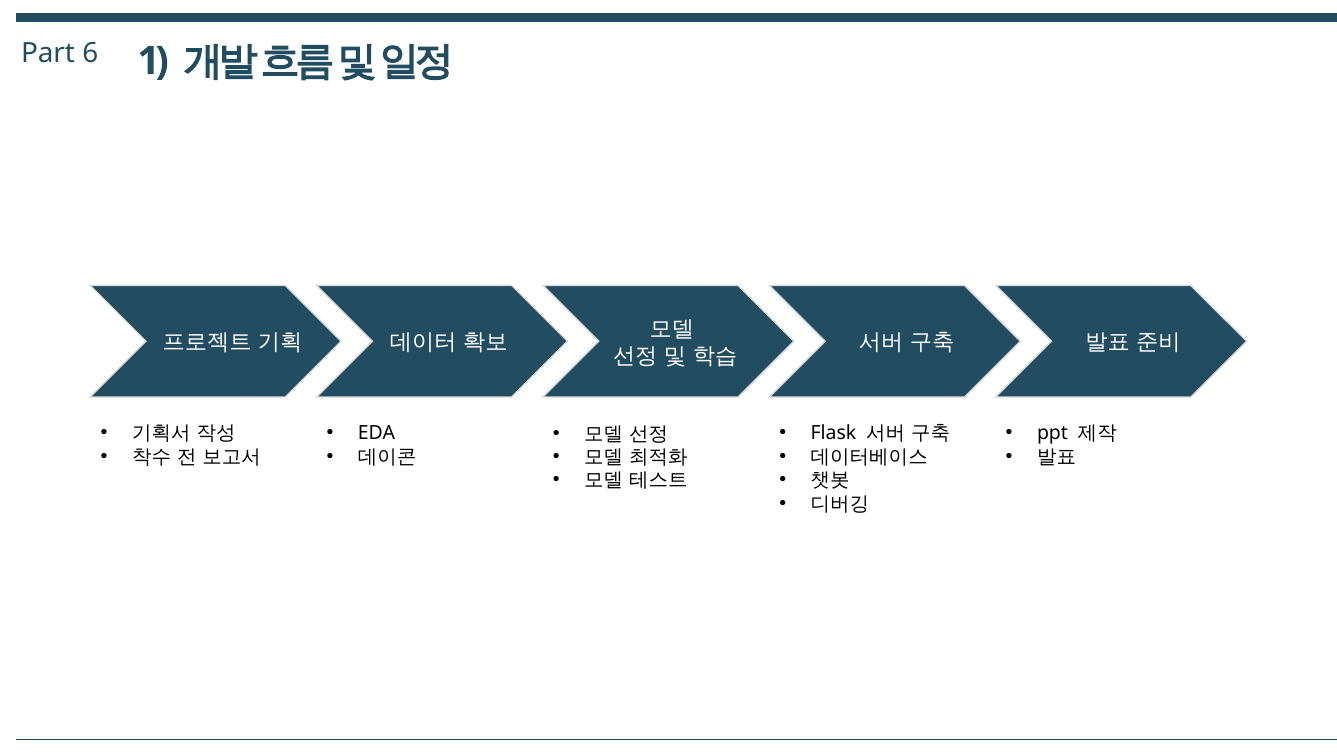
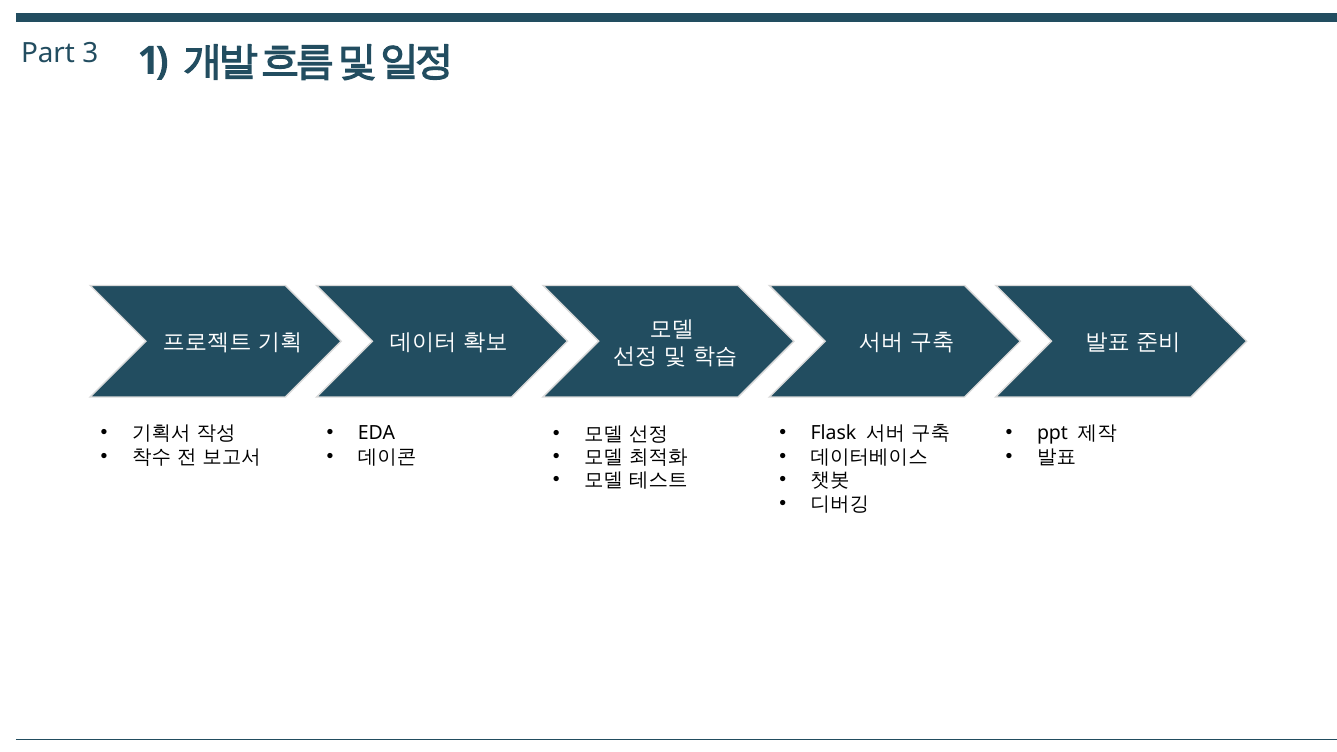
6: 6 -> 3 (90, 54)
